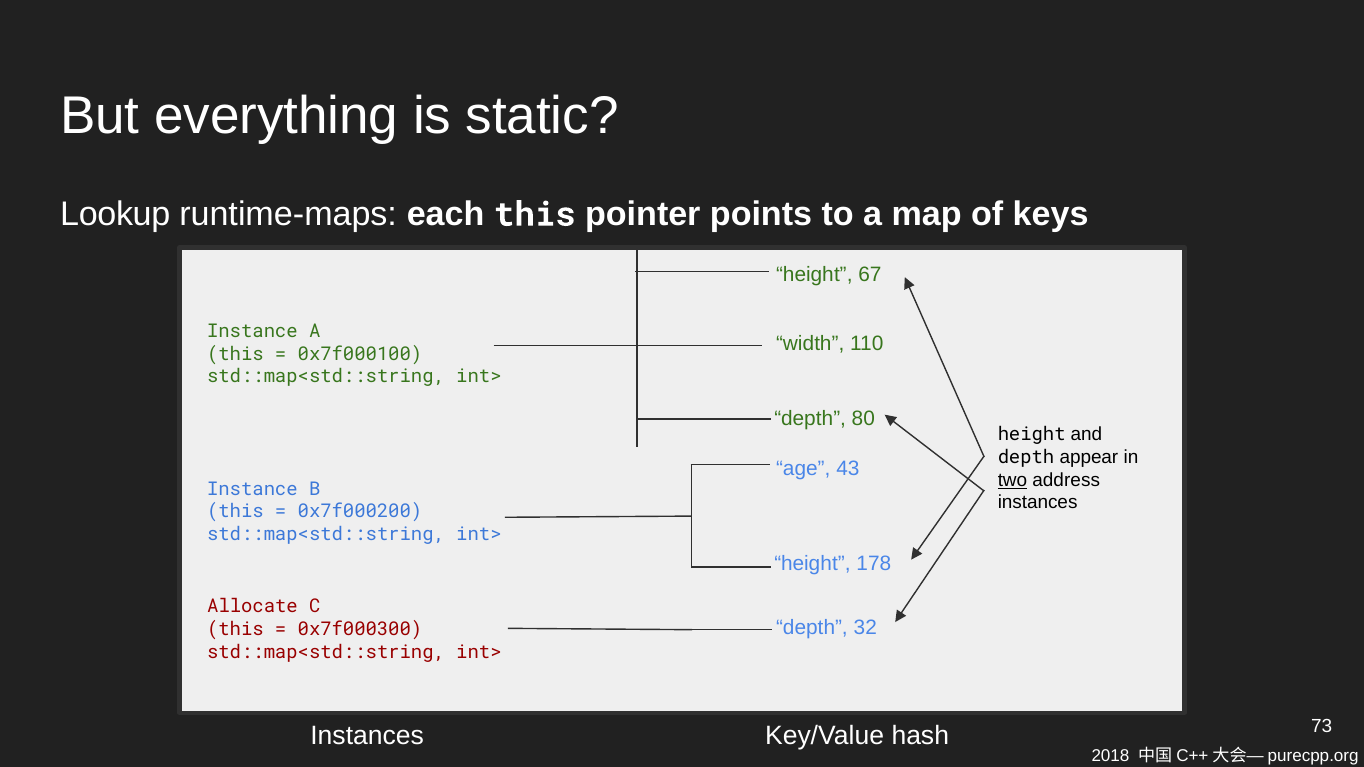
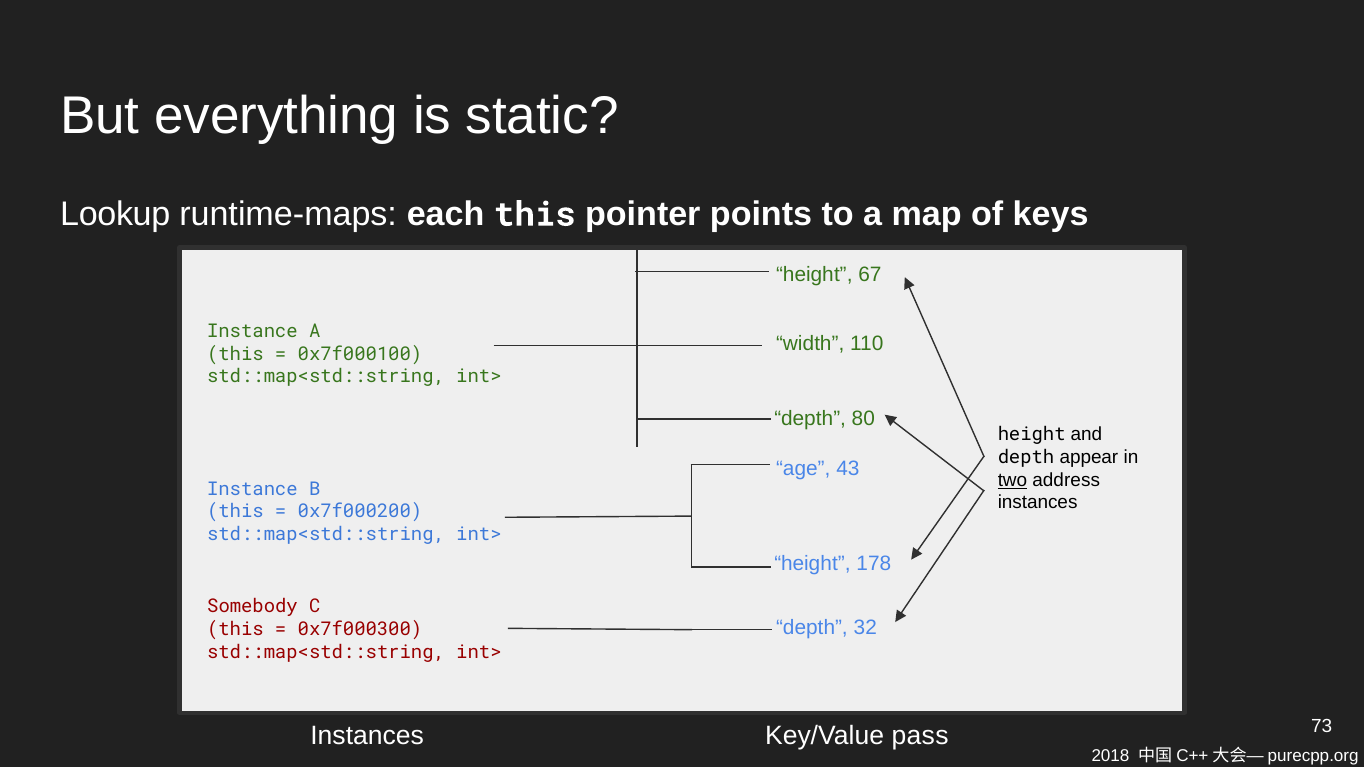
Allocate: Allocate -> Somebody (253, 607)
hash: hash -> pass (920, 736)
